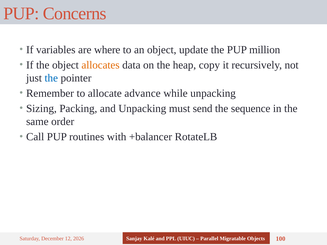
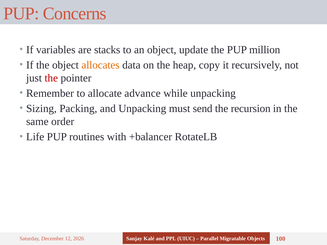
where: where -> stacks (107, 50)
the colour: blue -> red (51, 78)
sequence: sequence -> recursion (251, 109)
Call: Call -> Life (35, 137)
